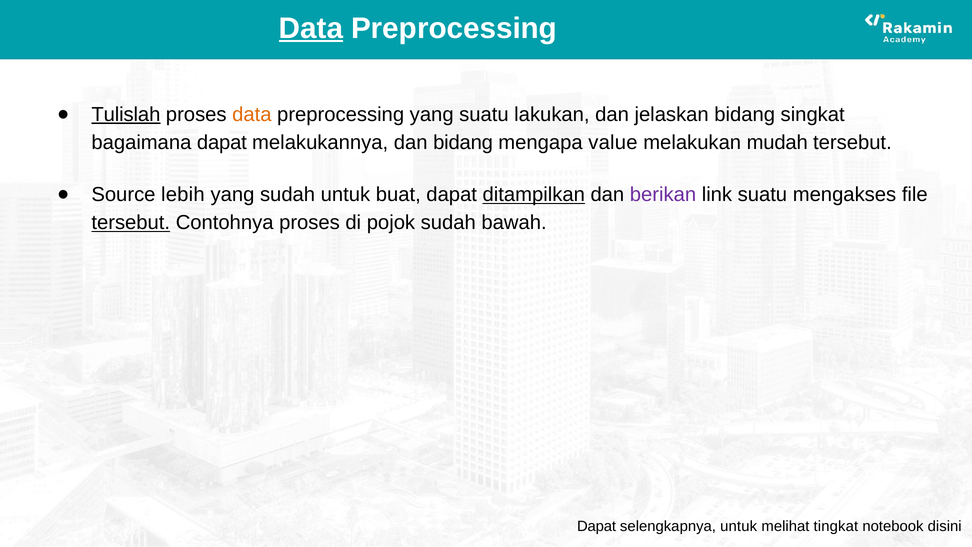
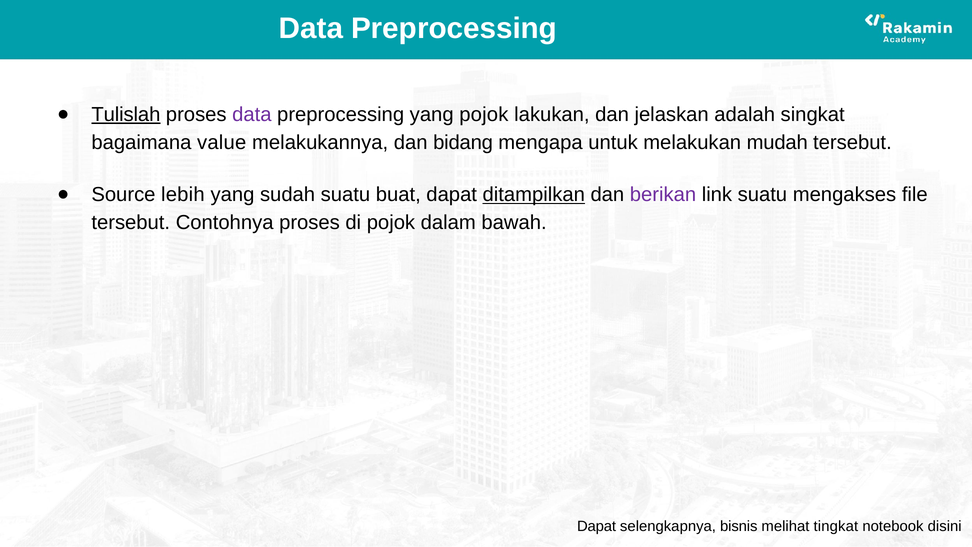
Data underline: present -> none (311, 28)
data colour: orange -> purple (252, 114)
yang suatu: suatu -> pojok (484, 114)
jelaskan bidang: bidang -> adalah (745, 114)
bagaimana dapat: dapat -> value (222, 142)
value: value -> untuk (613, 142)
sudah untuk: untuk -> suatu (345, 195)
tersebut underline: present -> none (131, 223)
pojok sudah: sudah -> dalam (448, 223)
selengkapnya untuk: untuk -> bisnis (739, 526)
